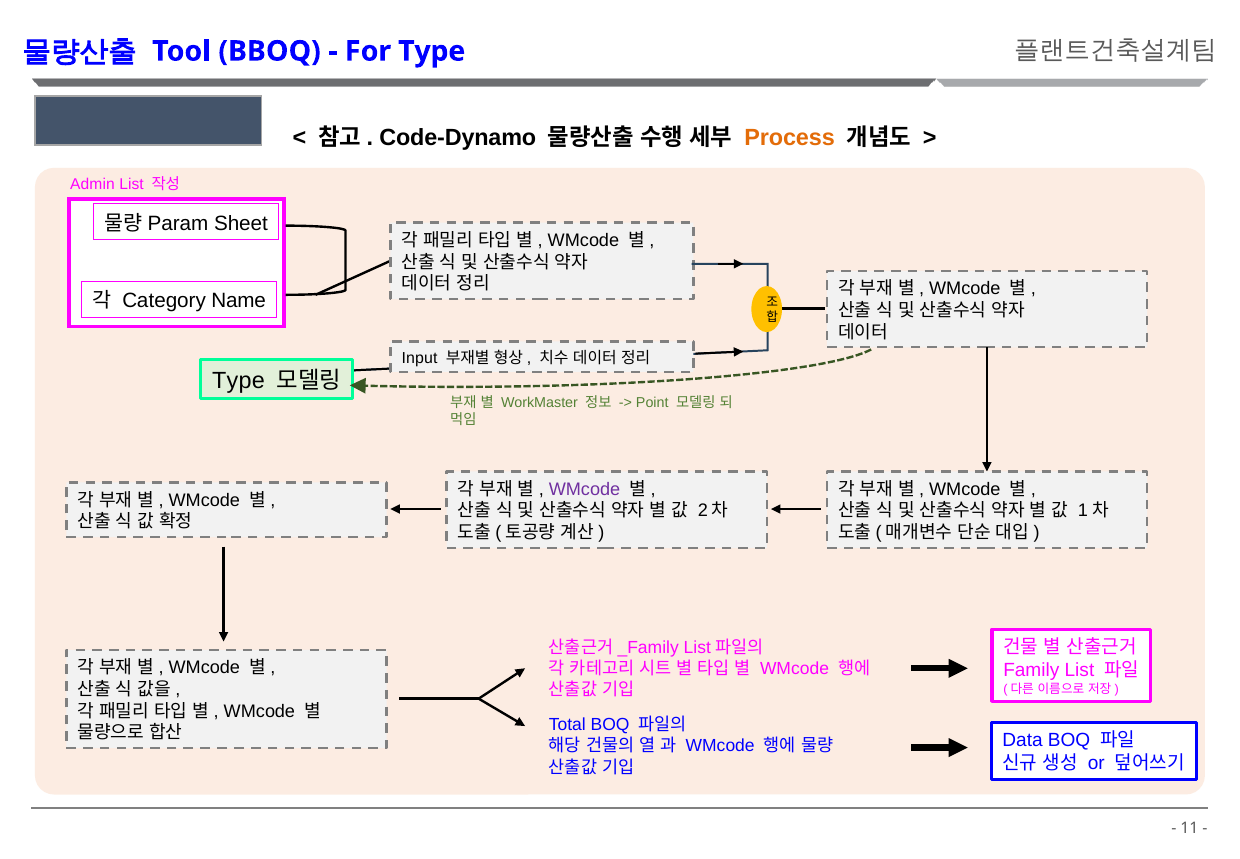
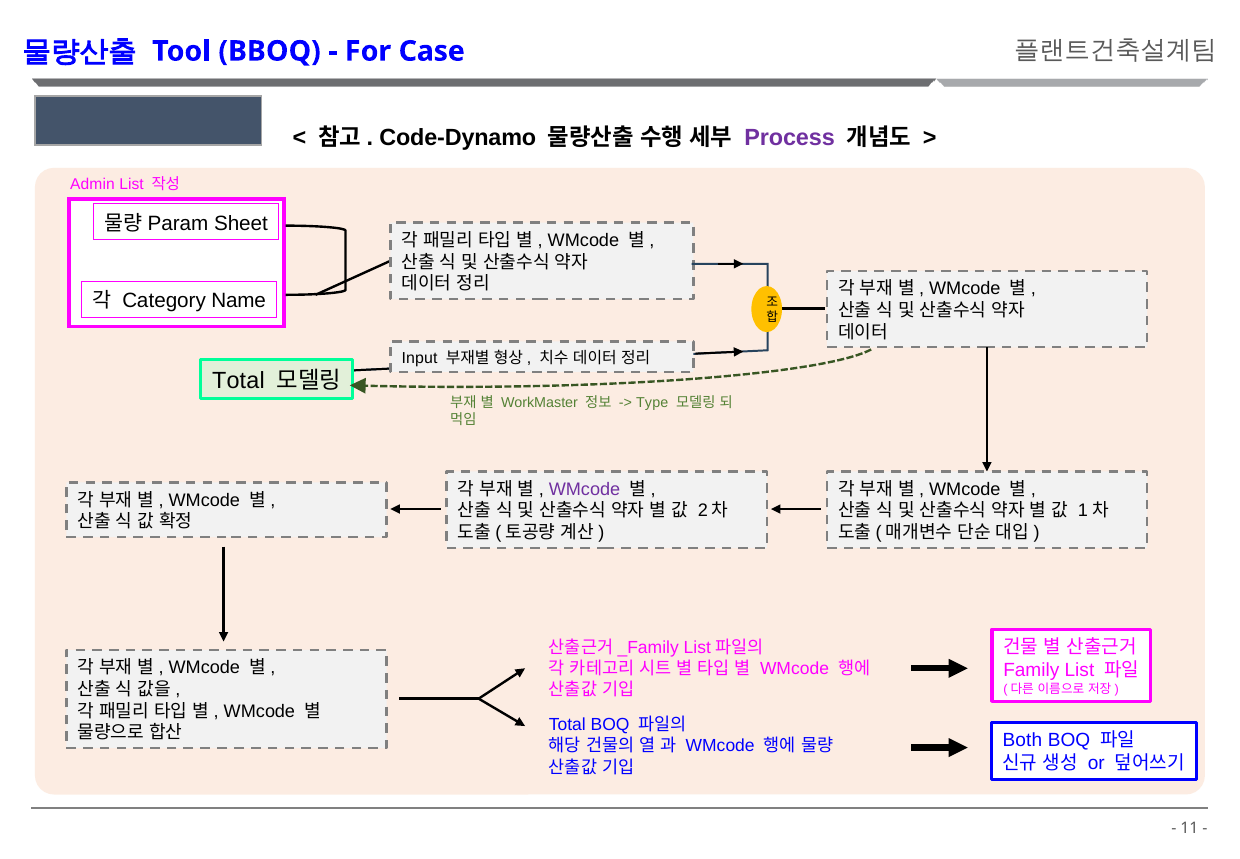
For Type: Type -> Case (432, 51)
Process colour: orange -> purple (790, 137)
Type: Type -> Total (238, 380)
Point: Point -> Type (652, 402)
Data: Data -> Both (1022, 740)
